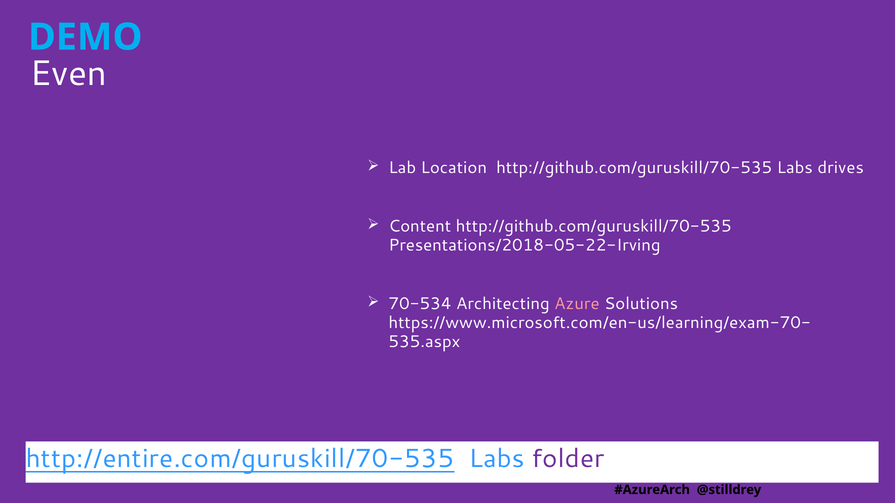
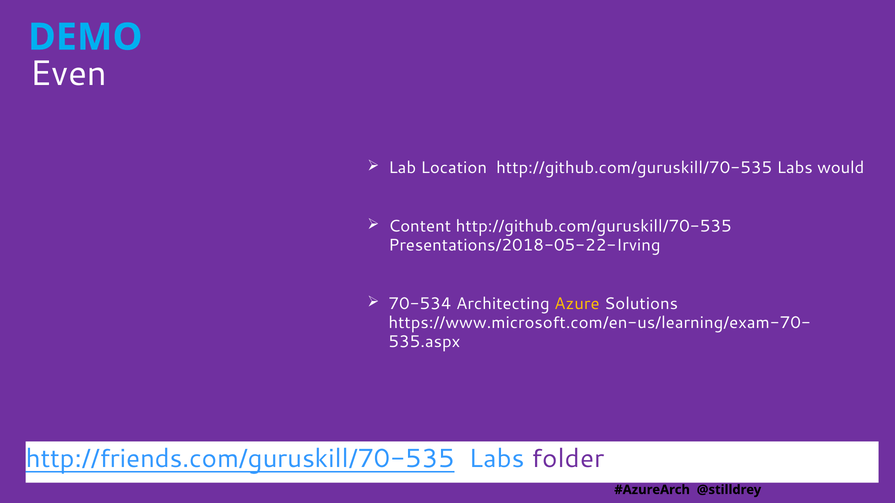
drives: drives -> would (841, 168)
Azure colour: pink -> yellow (577, 304)
http://entire.com/guruskill/70-535: http://entire.com/guruskill/70-535 -> http://friends.com/guruskill/70-535 (240, 459)
